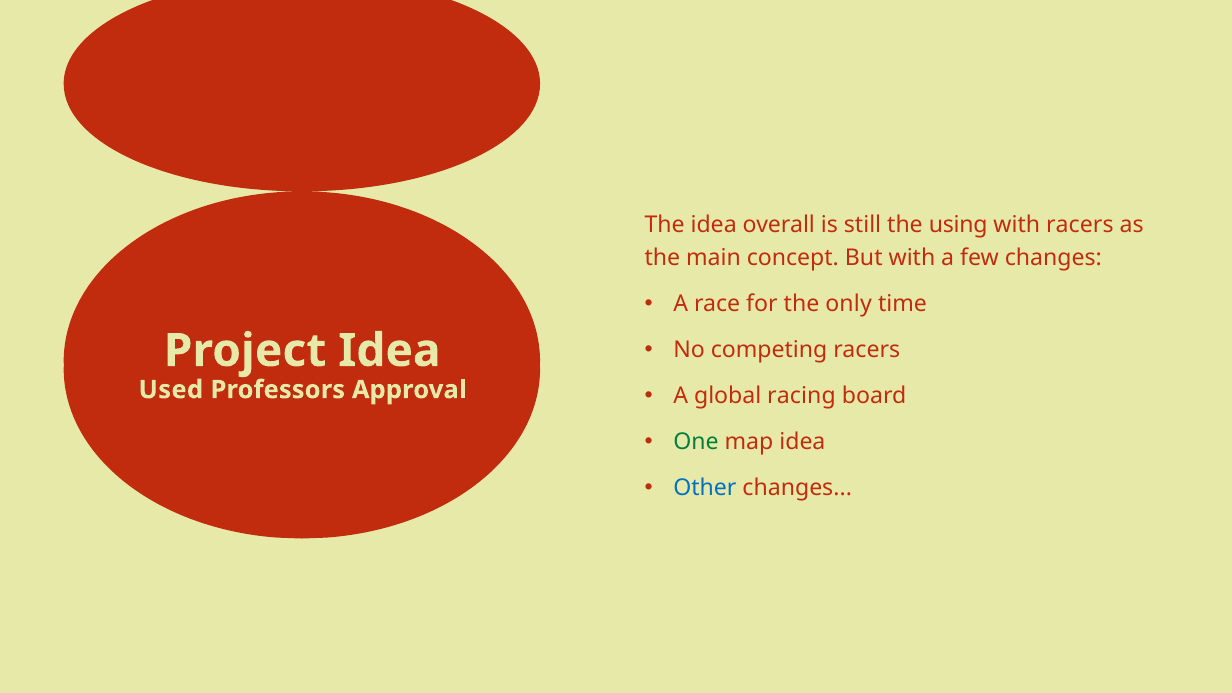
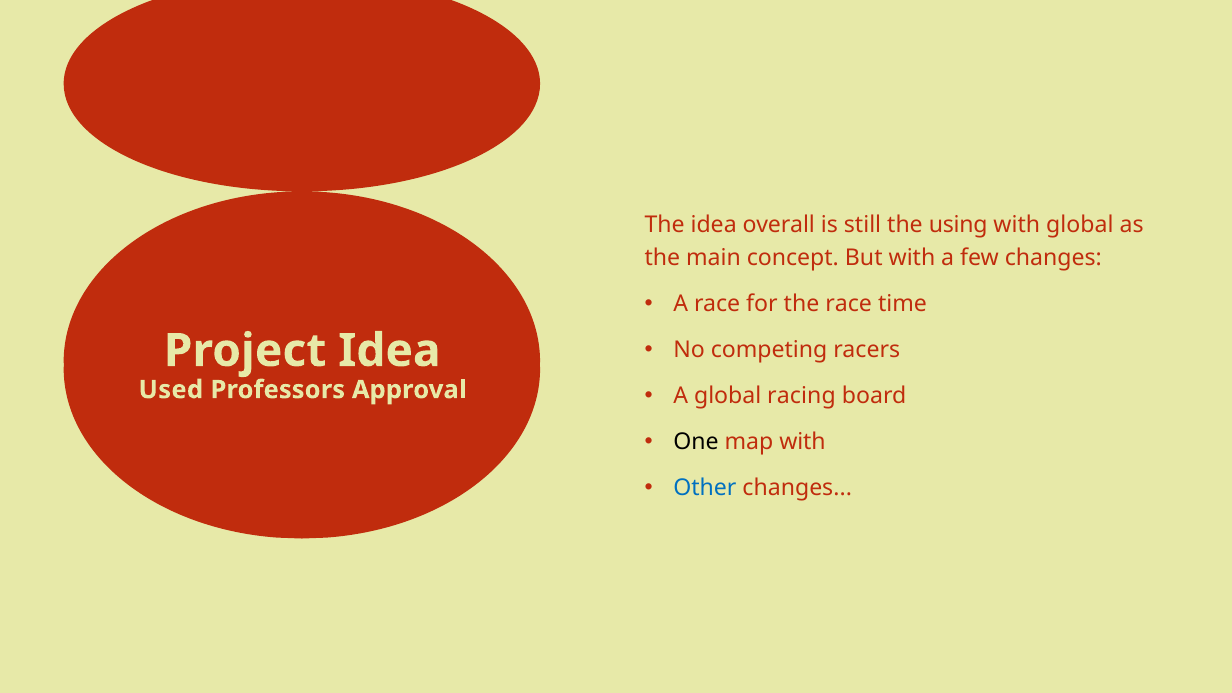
with racers: racers -> global (1080, 224)
the only: only -> race (849, 304)
One colour: green -> black (696, 442)
map idea: idea -> with (803, 442)
